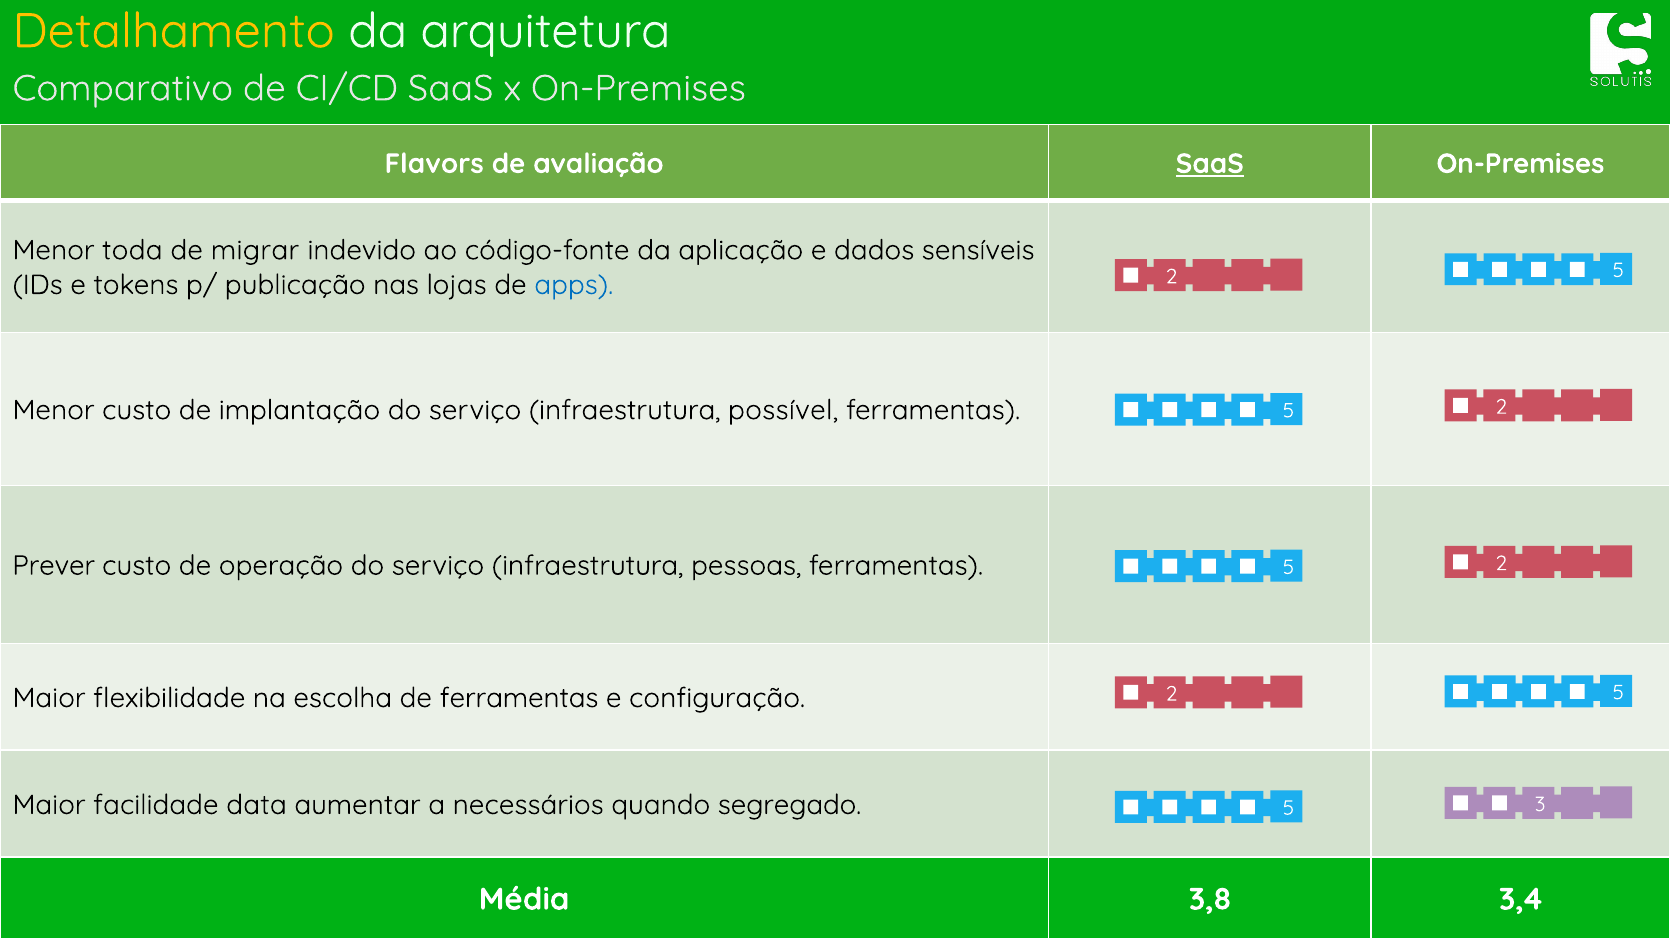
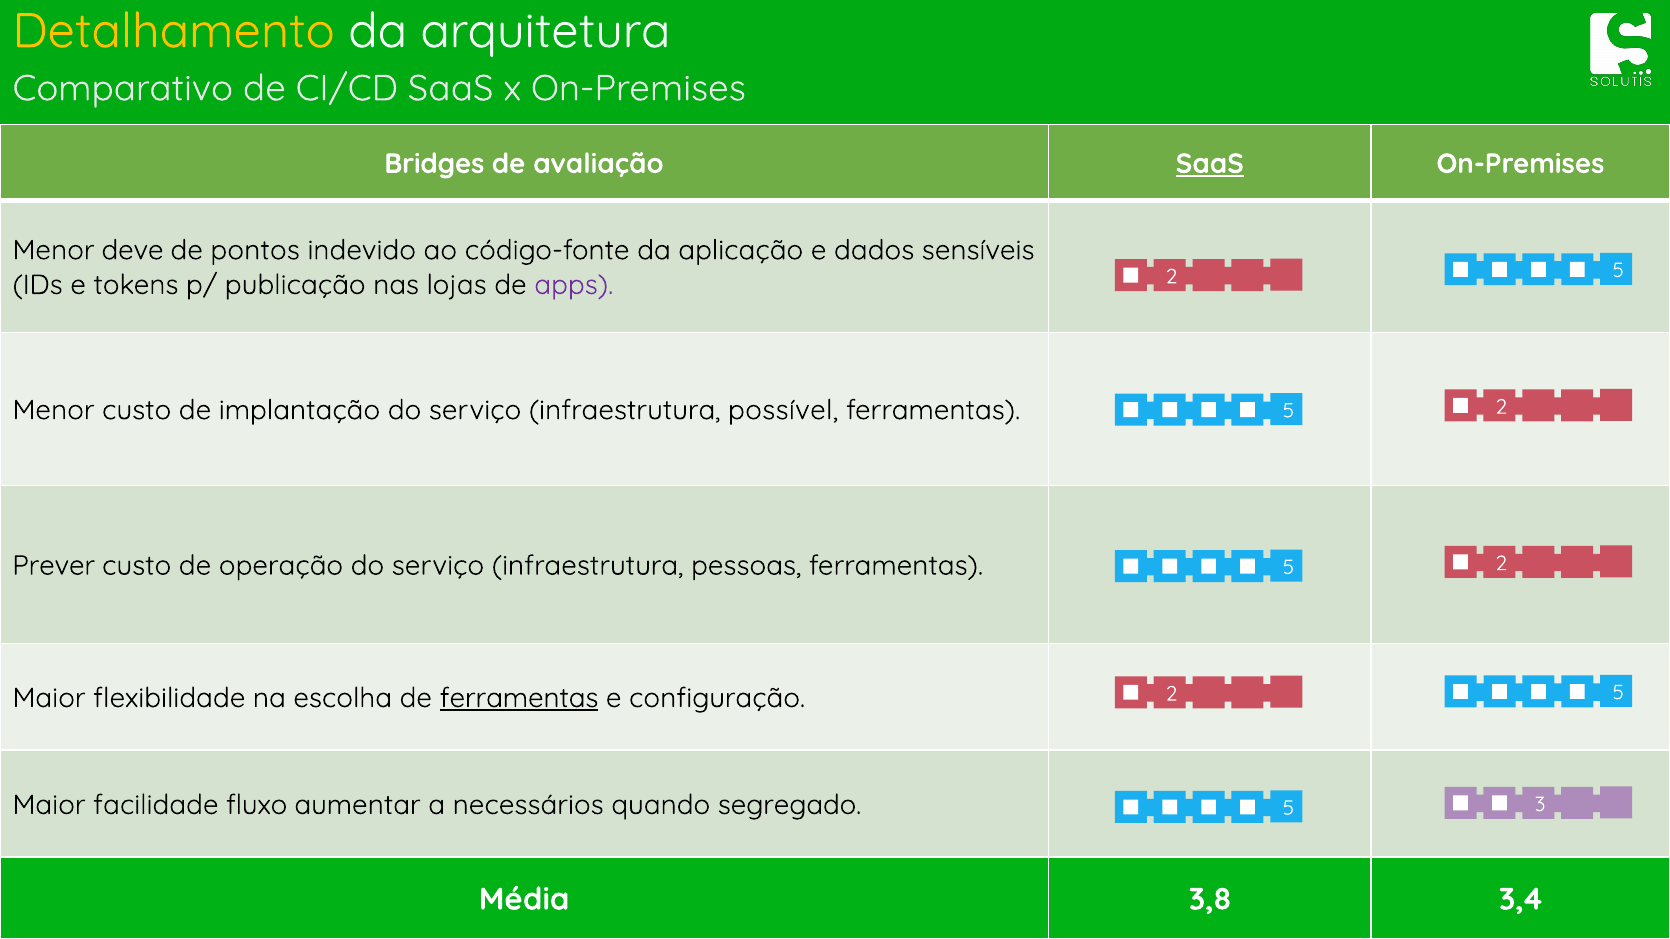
Flavors: Flavors -> Bridges (434, 164)
toda: toda -> deve (133, 250)
migrar: migrar -> pontos (255, 250)
apps colour: blue -> purple (574, 285)
ferramentas underline: none -> present (519, 698)
data: data -> fluxo (257, 805)
